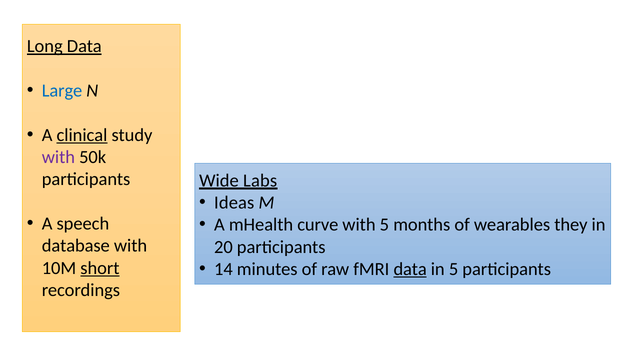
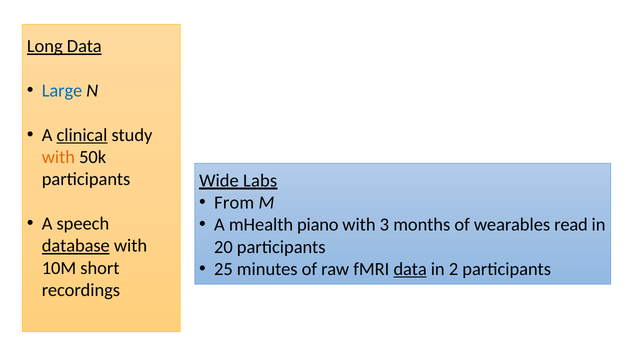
with colour: purple -> orange (58, 157)
Ideas: Ideas -> From (234, 203)
curve: curve -> piano (318, 225)
with 5: 5 -> 3 (384, 225)
they: they -> read (571, 225)
database underline: none -> present (76, 246)
14: 14 -> 25 (223, 269)
in 5: 5 -> 2 (454, 269)
short underline: present -> none (100, 268)
